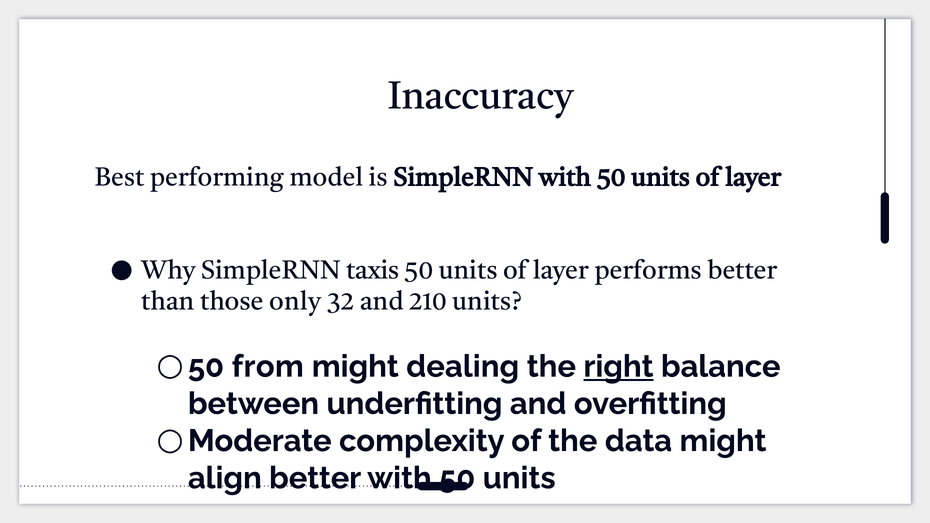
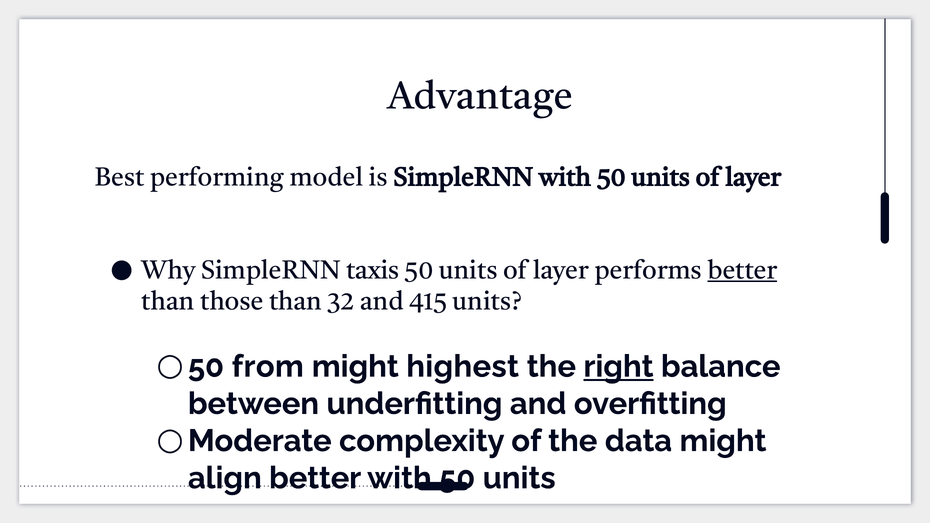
Inaccuracy: Inaccuracy -> Advantage (480, 96)
better underline: none -> present (742, 270)
those only: only -> than (295, 301)
210: 210 -> 415 (428, 301)
might dealing: dealing -> highest (463, 367)
